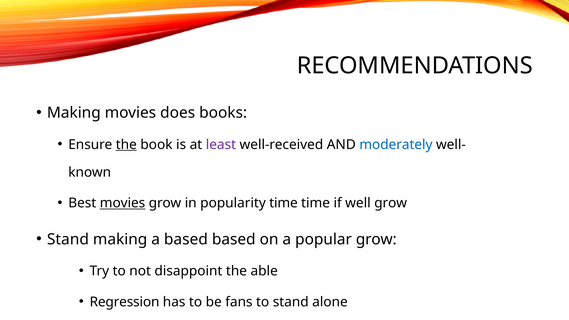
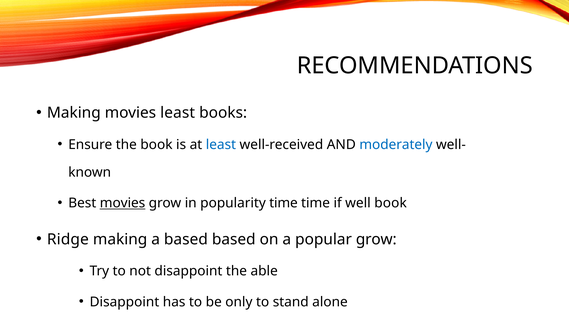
movies does: does -> least (178, 113)
the underline: present -> none (126, 145)
least colour: purple -> blue (221, 145)
well grow: grow -> book (391, 203)
Stand: Stand -> Ridge (68, 240)
Regression: Regression -> Disappoint (124, 302)
fans: fans -> only (239, 302)
